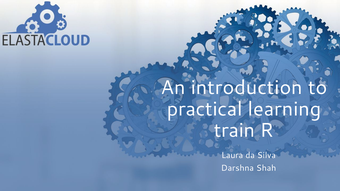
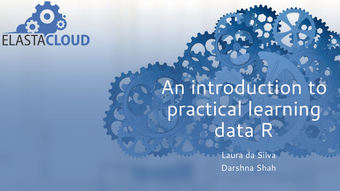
train: train -> data (234, 131)
